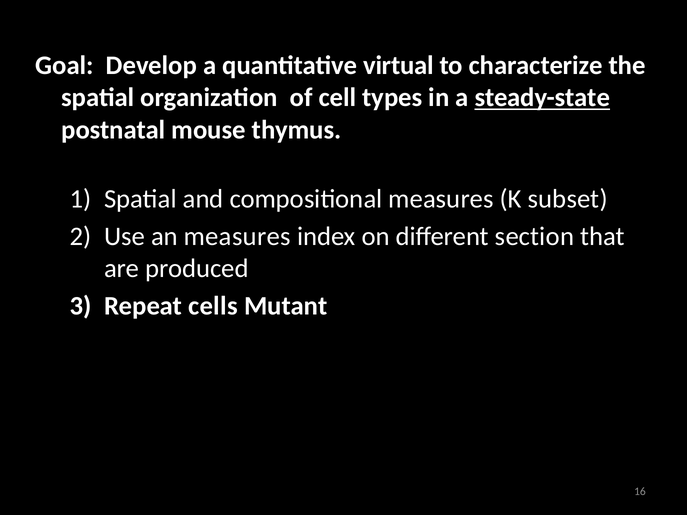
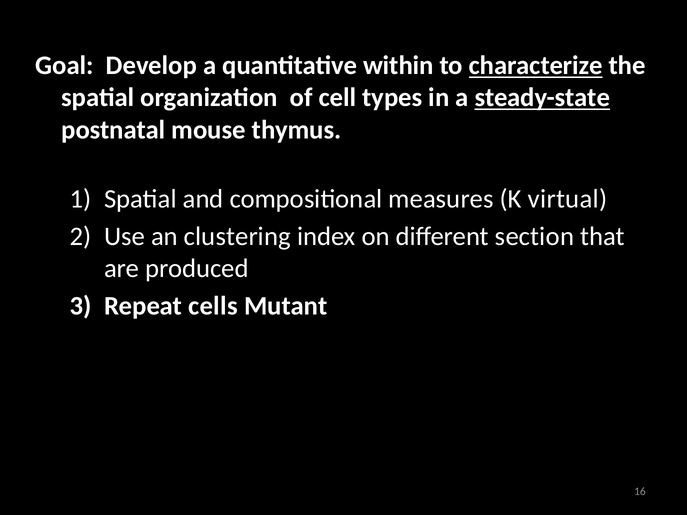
virtual: virtual -> within (398, 66)
characterize underline: none -> present (536, 66)
subset: subset -> virtual (568, 199)
an measures: measures -> clustering (237, 237)
